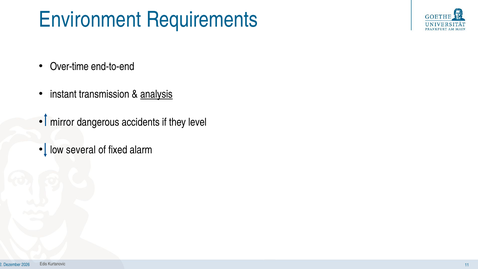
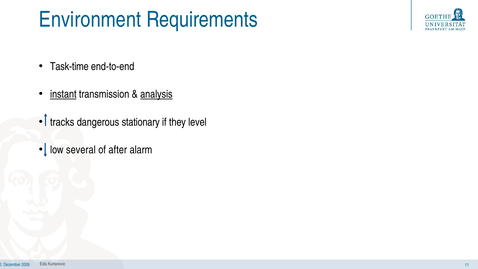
Over-time: Over-time -> Task-time (69, 66)
instant underline: none -> present (63, 94)
mirror: mirror -> tracks (62, 122)
accidents: accidents -> stationary (141, 122)
fixed: fixed -> after (118, 150)
